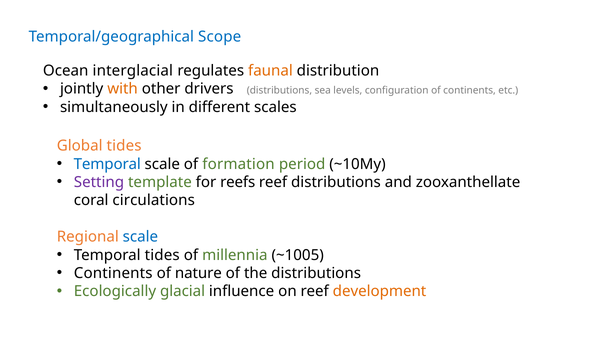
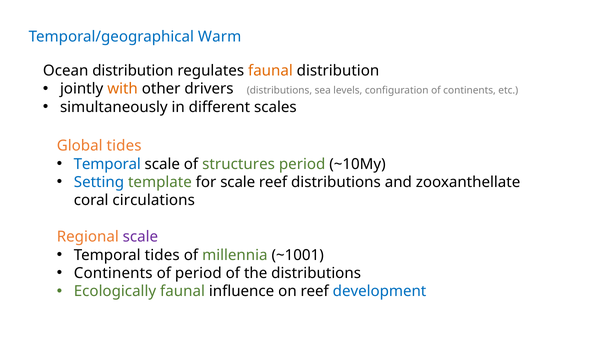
Scope: Scope -> Warm (220, 37)
Ocean interglacial: interglacial -> distribution (133, 71)
formation: formation -> structures (239, 164)
Setting colour: purple -> blue (99, 182)
for reefs: reefs -> scale (238, 182)
scale colour: blue -> purple (140, 236)
~1005: ~1005 -> ~1001 (298, 255)
of nature: nature -> period (198, 273)
Ecologically glacial: glacial -> faunal (183, 291)
development colour: orange -> blue (380, 291)
